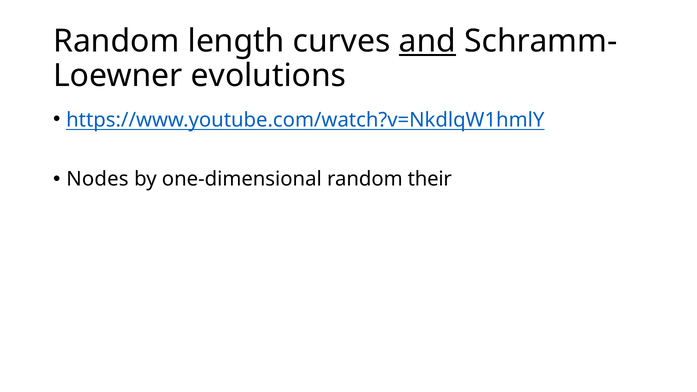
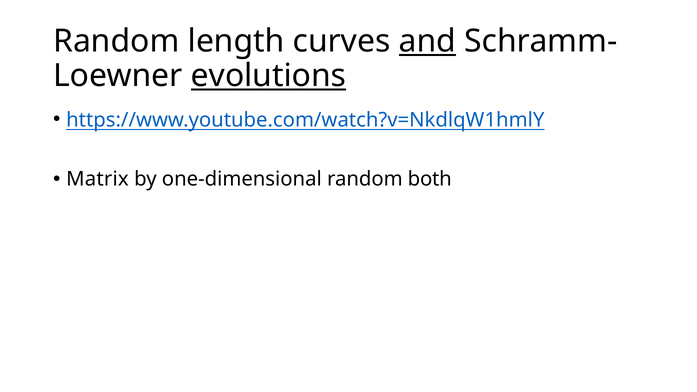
evolutions underline: none -> present (268, 76)
Nodes: Nodes -> Matrix (97, 179)
their: their -> both (430, 179)
